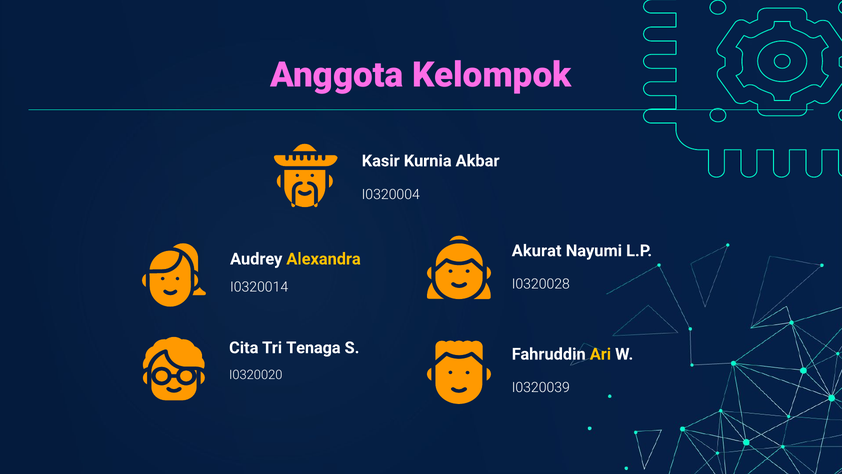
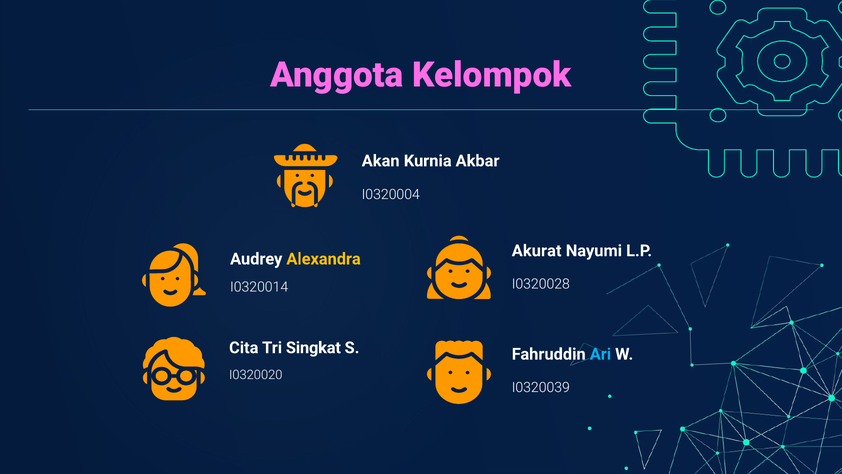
Kasir: Kasir -> Akan (381, 161)
Tenaga: Tenaga -> Singkat (313, 348)
Ari colour: yellow -> light blue (600, 354)
